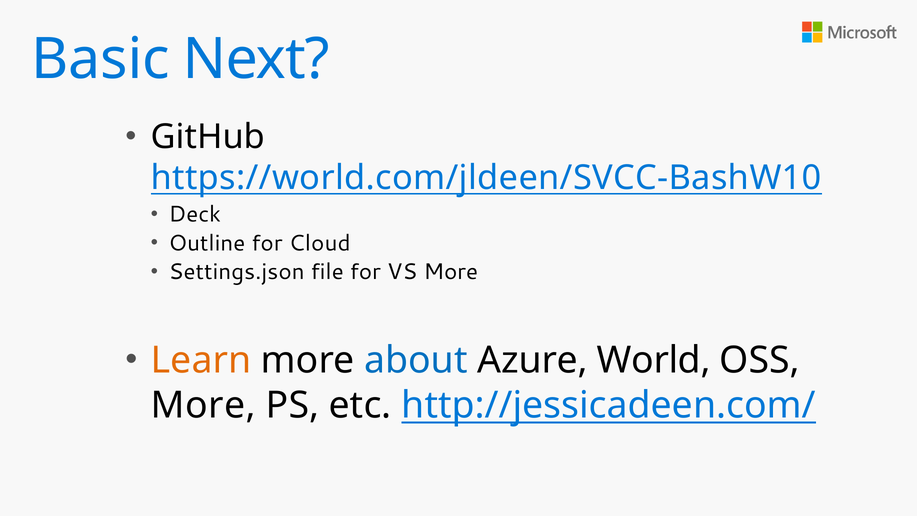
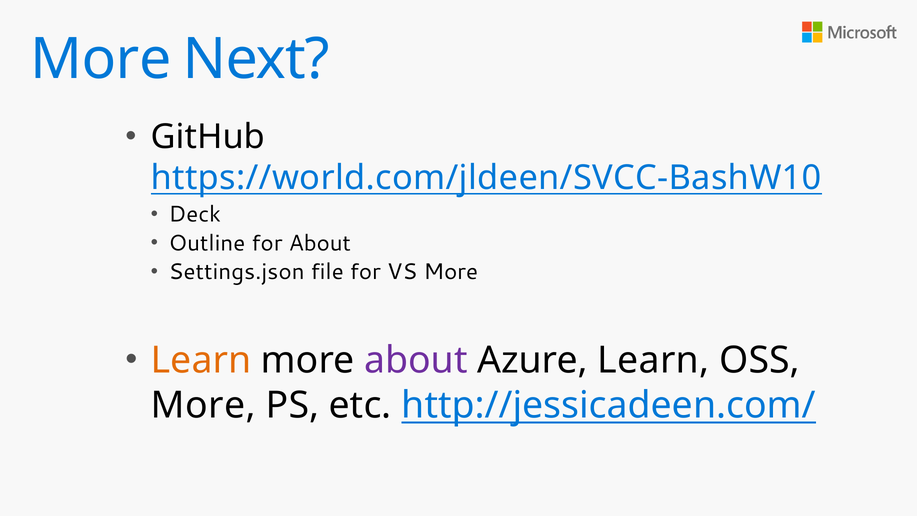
Basic: Basic -> More (101, 59)
for Cloud: Cloud -> About (320, 243)
about colour: blue -> purple (416, 360)
Azure World: World -> Learn (653, 360)
